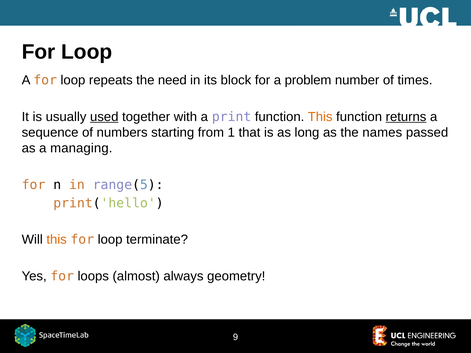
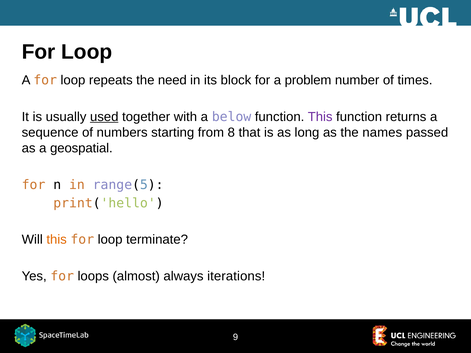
print: print -> below (232, 117)
This colour: orange -> purple (320, 117)
returns underline: present -> none (406, 117)
1: 1 -> 8 (231, 133)
managing: managing -> geospatial (81, 148)
geometry: geometry -> iterations (236, 276)
